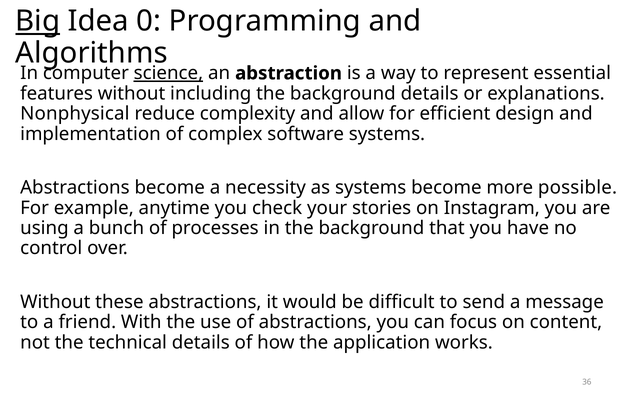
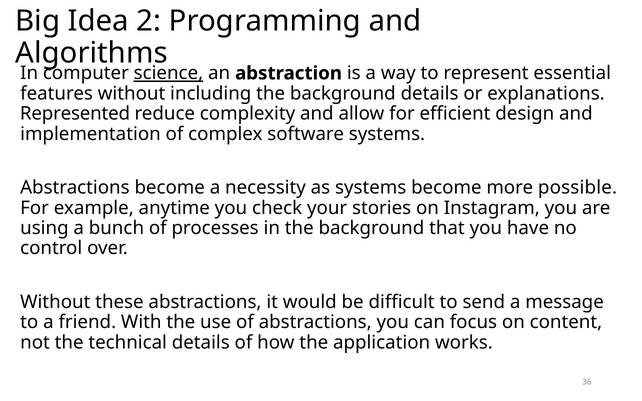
Big underline: present -> none (38, 21)
0: 0 -> 2 (149, 21)
Nonphysical: Nonphysical -> Represented (75, 114)
